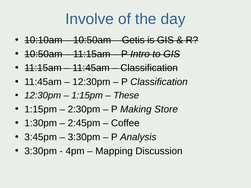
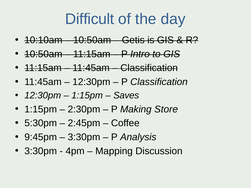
Involve: Involve -> Difficult (90, 19)
These: These -> Saves (126, 96)
1:30pm: 1:30pm -> 5:30pm (41, 123)
3:45pm: 3:45pm -> 9:45pm (41, 137)
